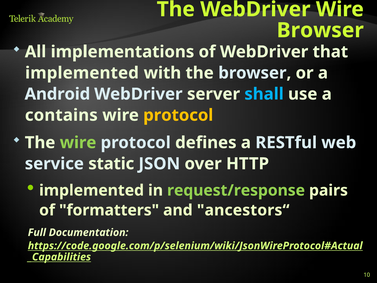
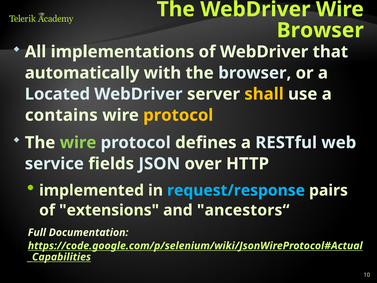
implemented: implemented -> automatically (82, 73)
Android: Android -> Located (57, 94)
shall colour: light blue -> yellow (264, 94)
static: static -> fields (111, 164)
request/response colour: light green -> light blue (236, 190)
formatters: formatters -> extensions (109, 210)
